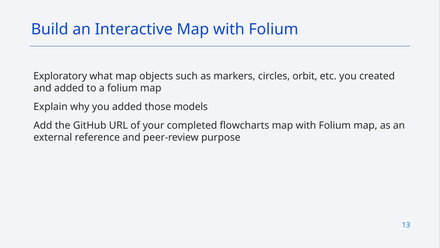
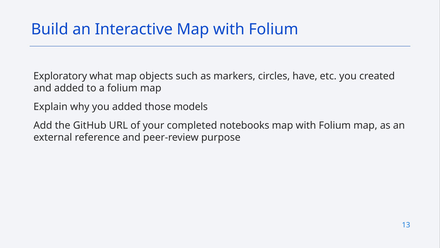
orbit: orbit -> have (305, 76)
flowcharts: flowcharts -> notebooks (245, 125)
